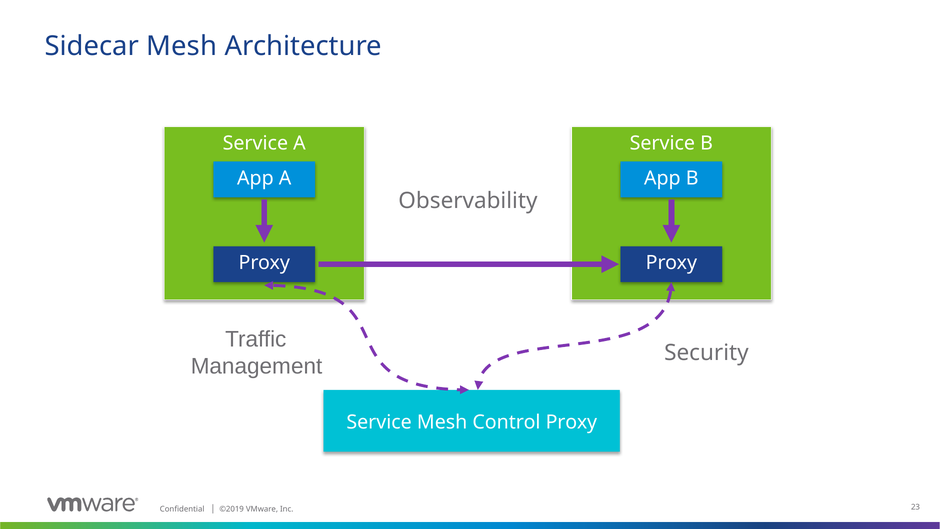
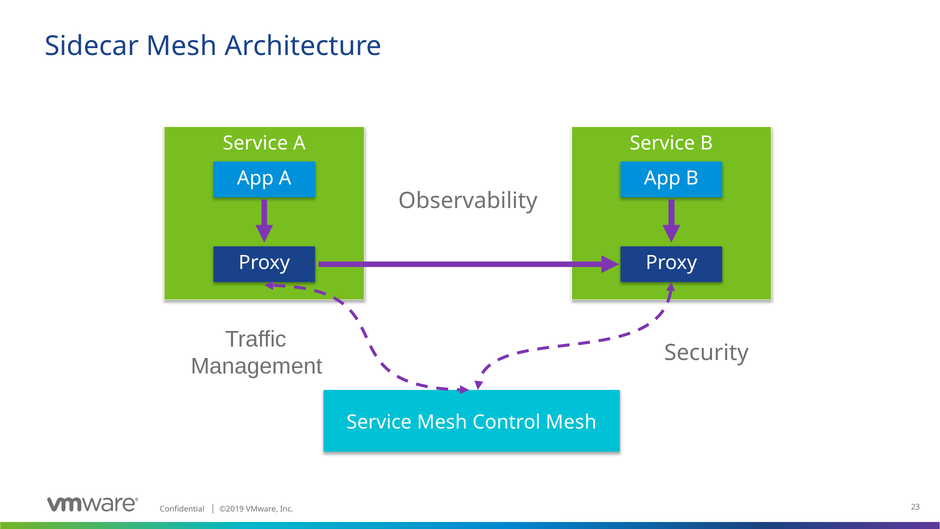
Control Proxy: Proxy -> Mesh (571, 422)
